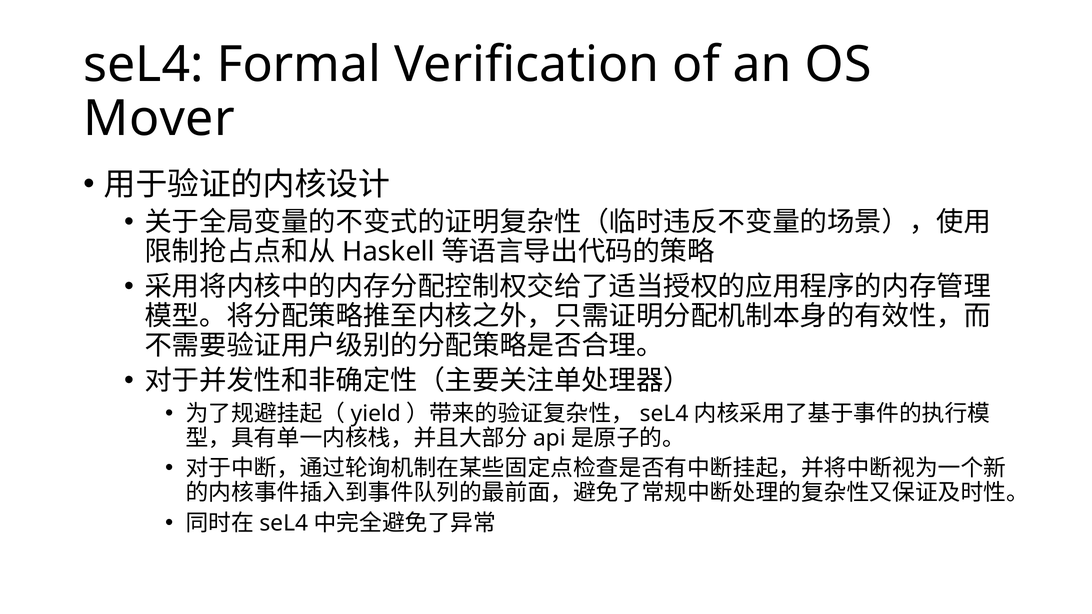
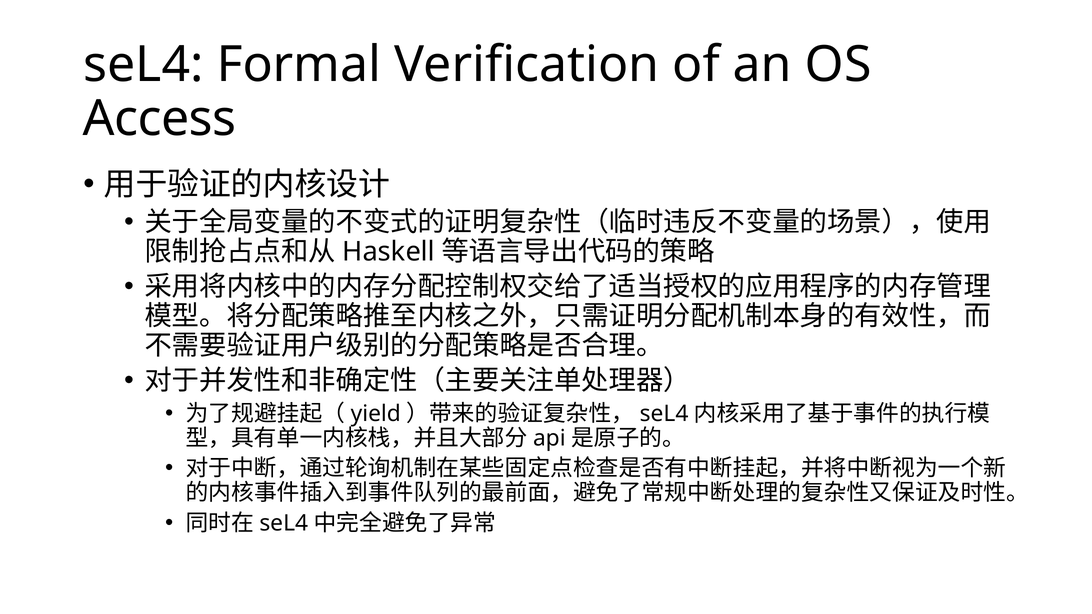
Mover: Mover -> Access (159, 119)
